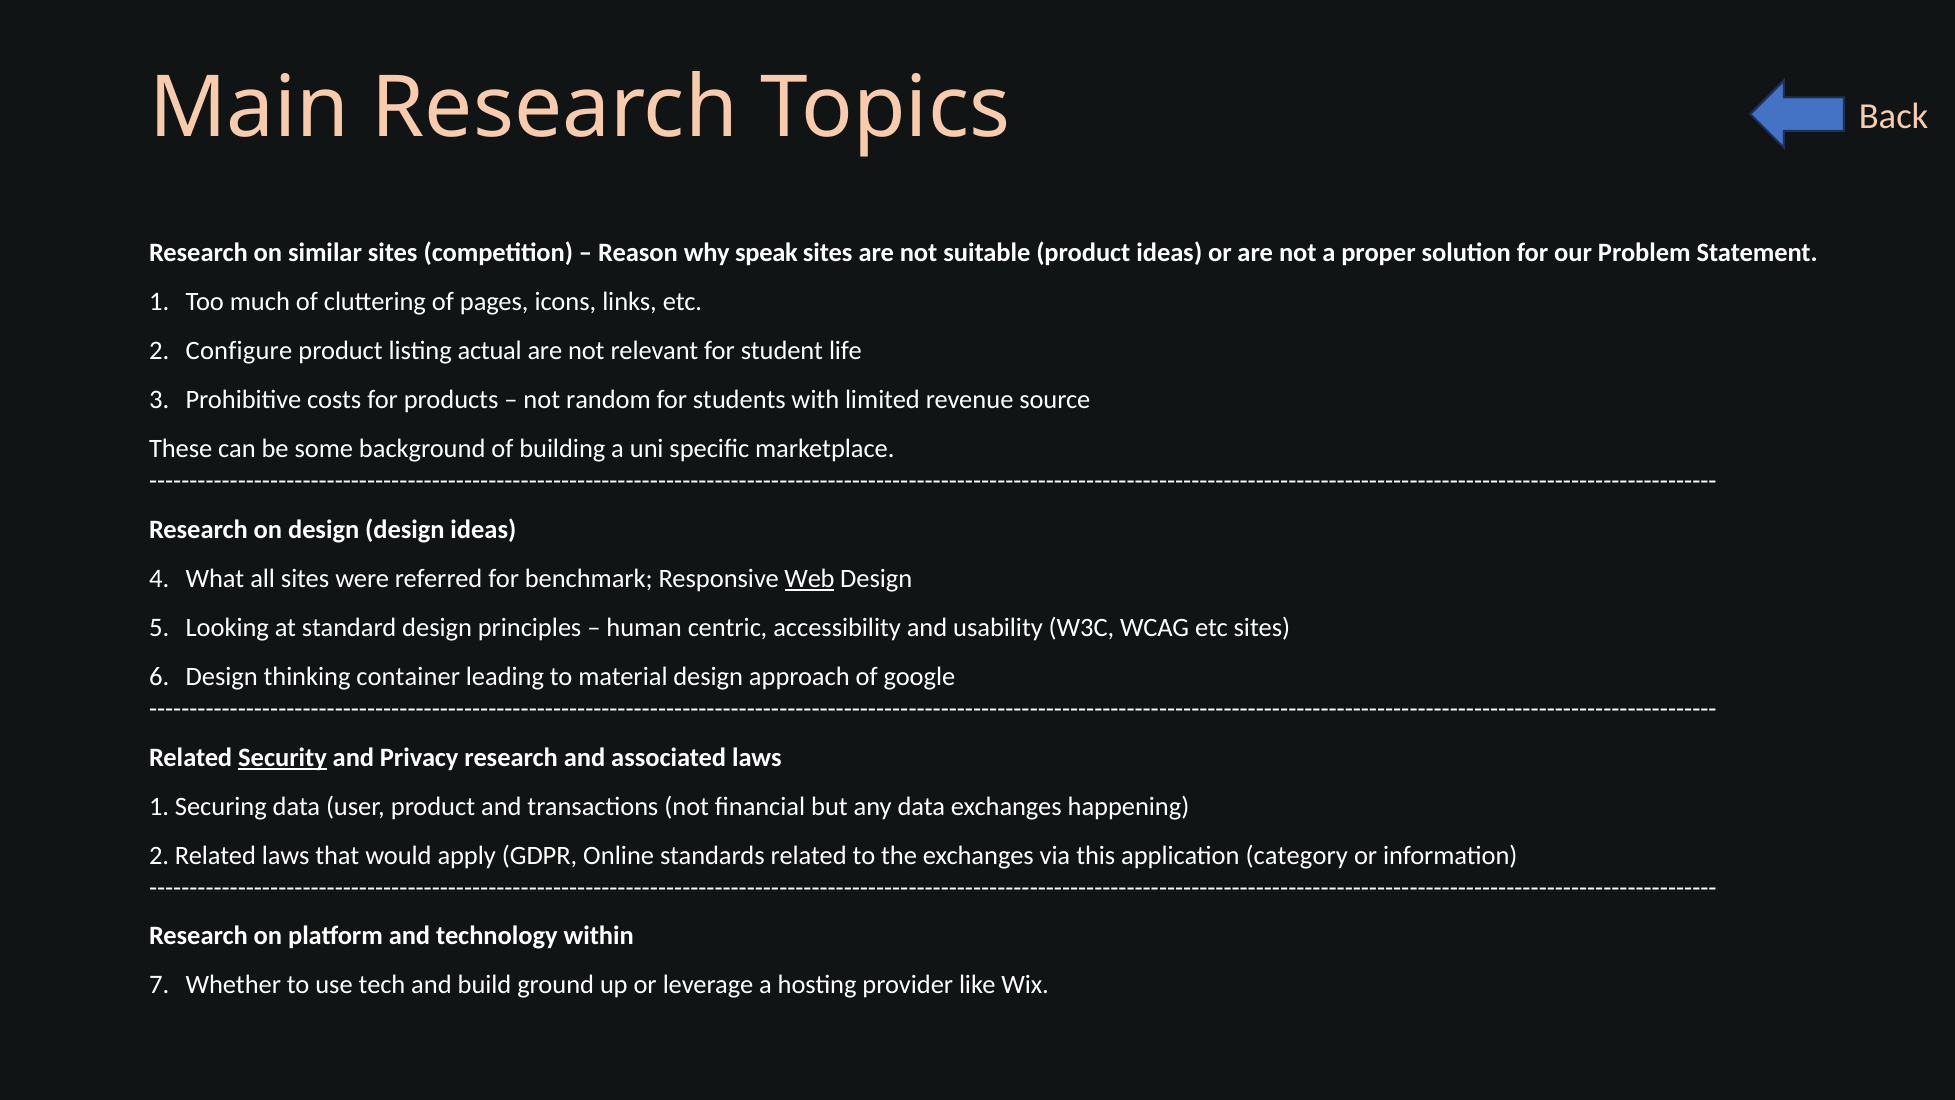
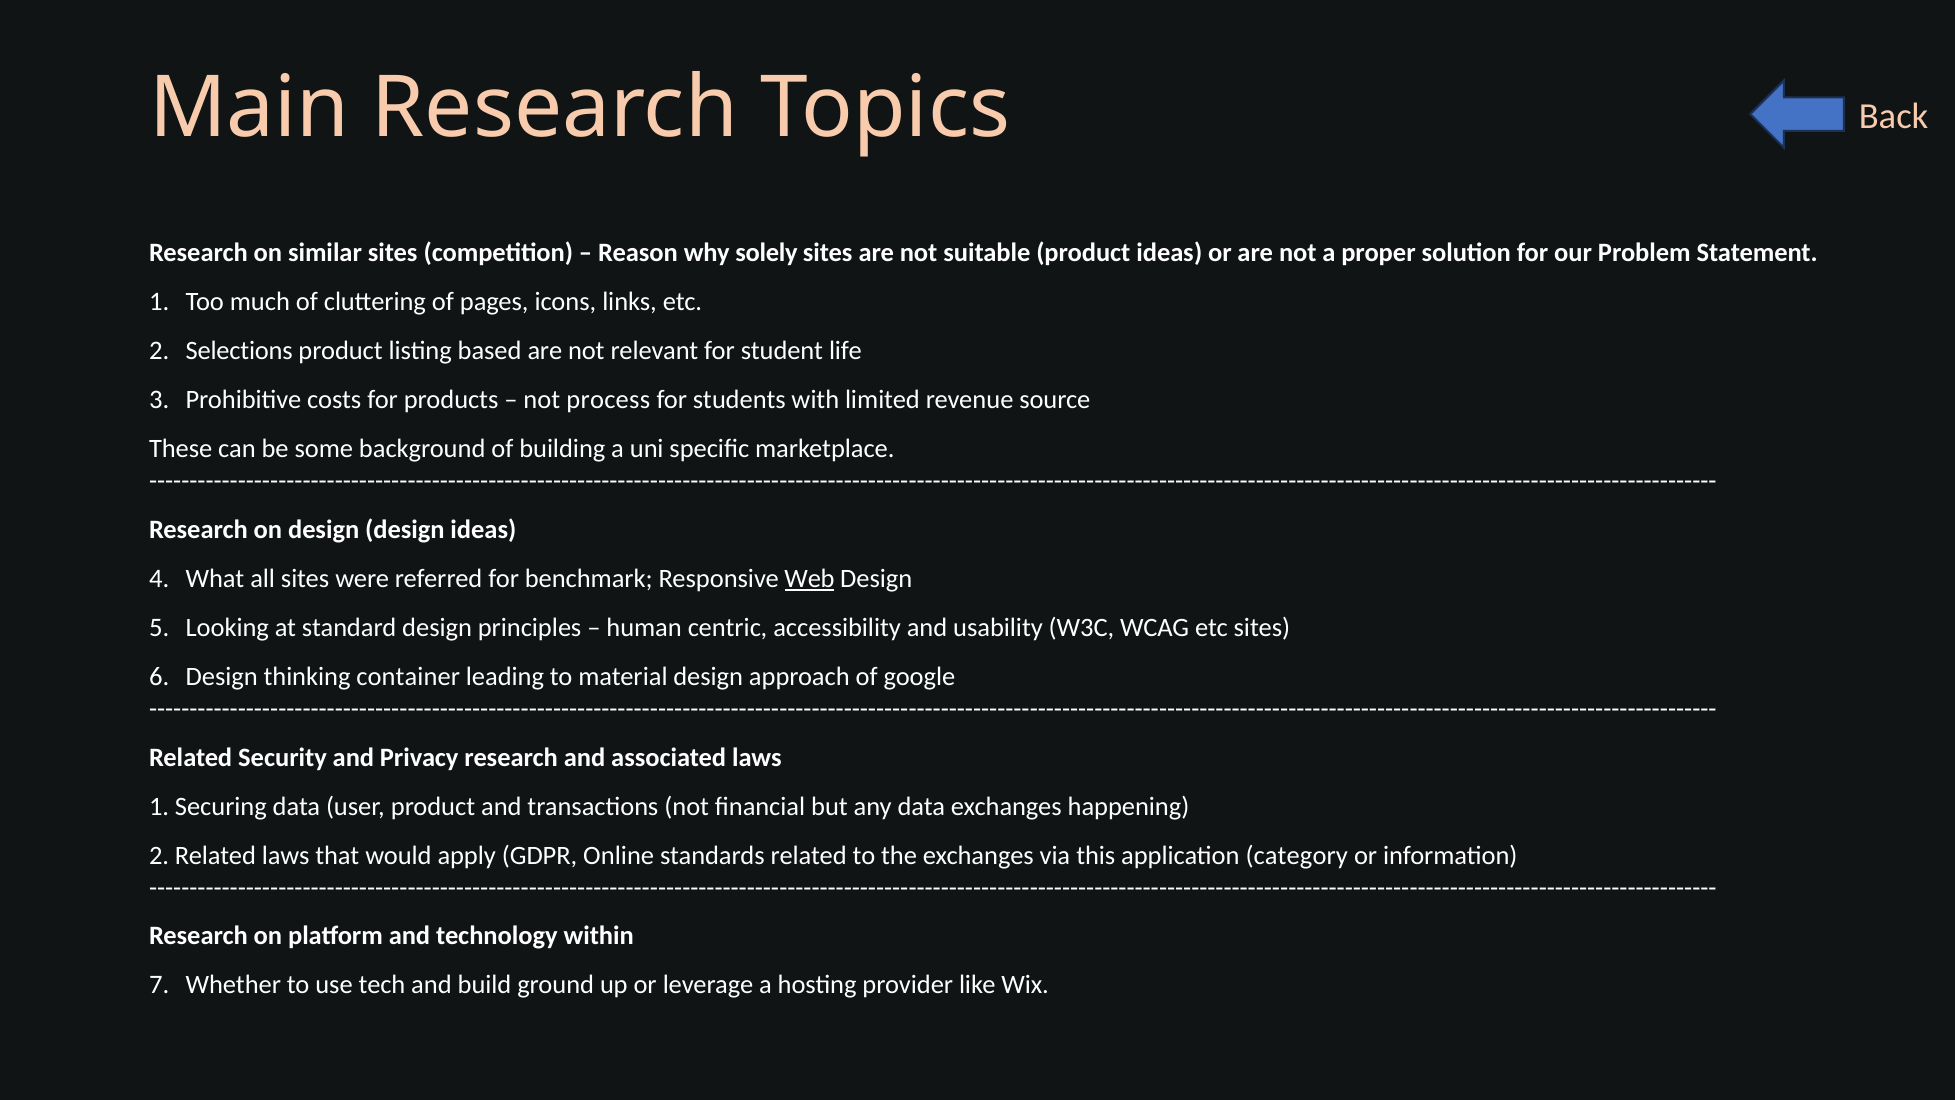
speak: speak -> solely (766, 252)
Configure: Configure -> Selections (239, 350)
actual: actual -> based (490, 350)
random: random -> process (608, 399)
Security underline: present -> none (283, 757)
